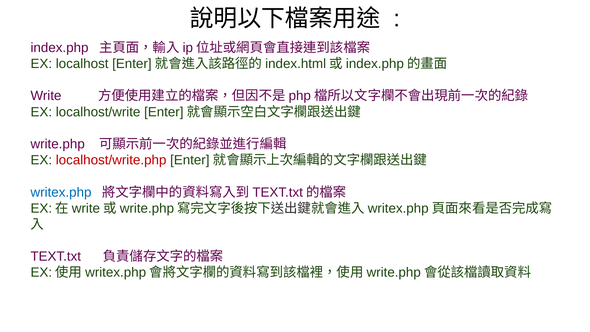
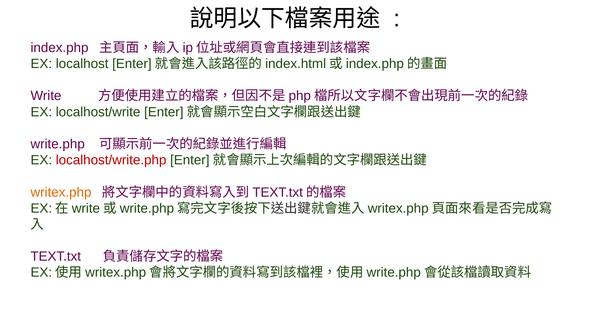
writex.php colour: blue -> orange (61, 192)
